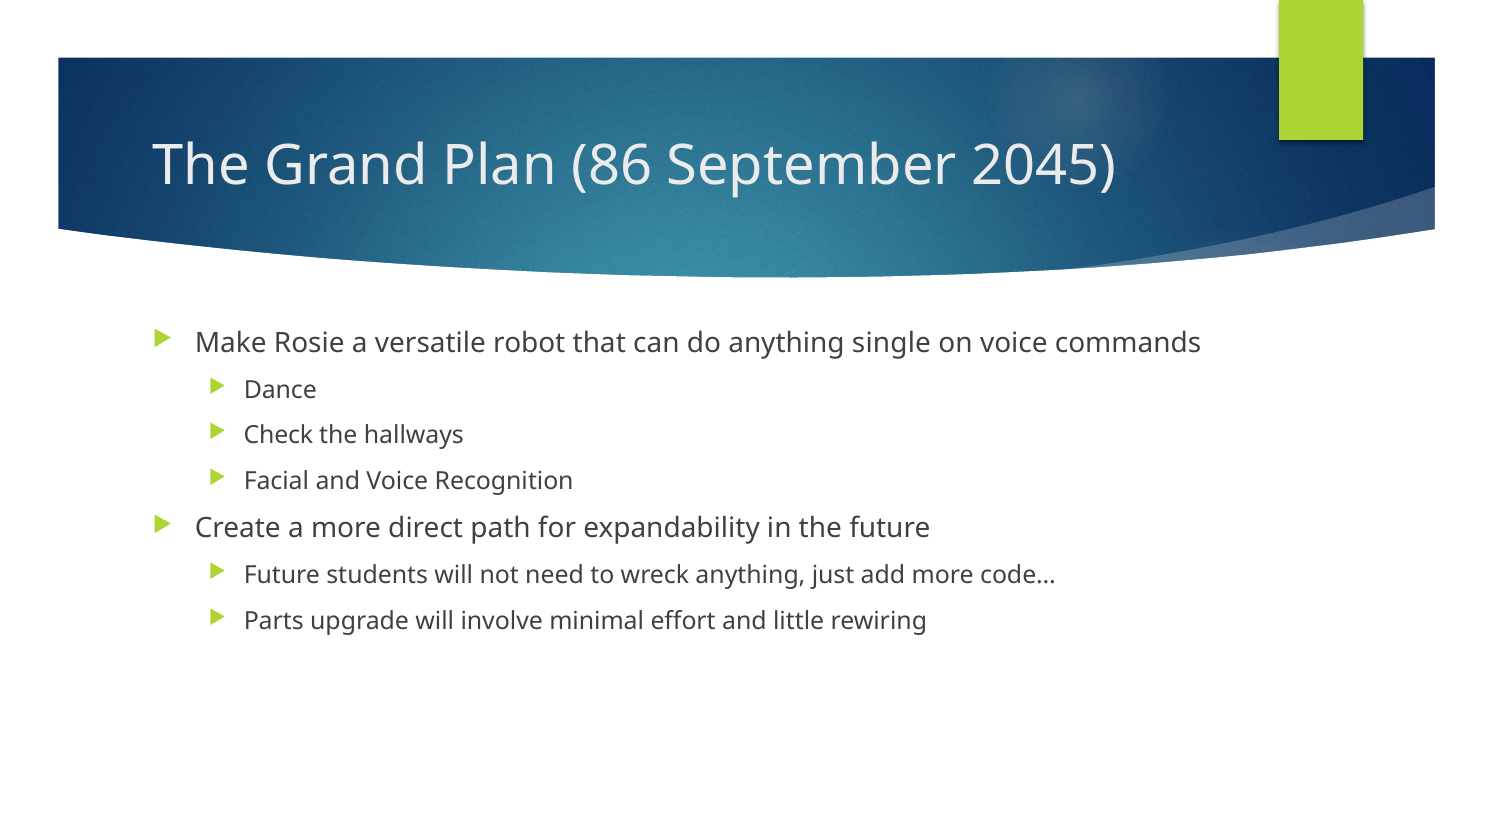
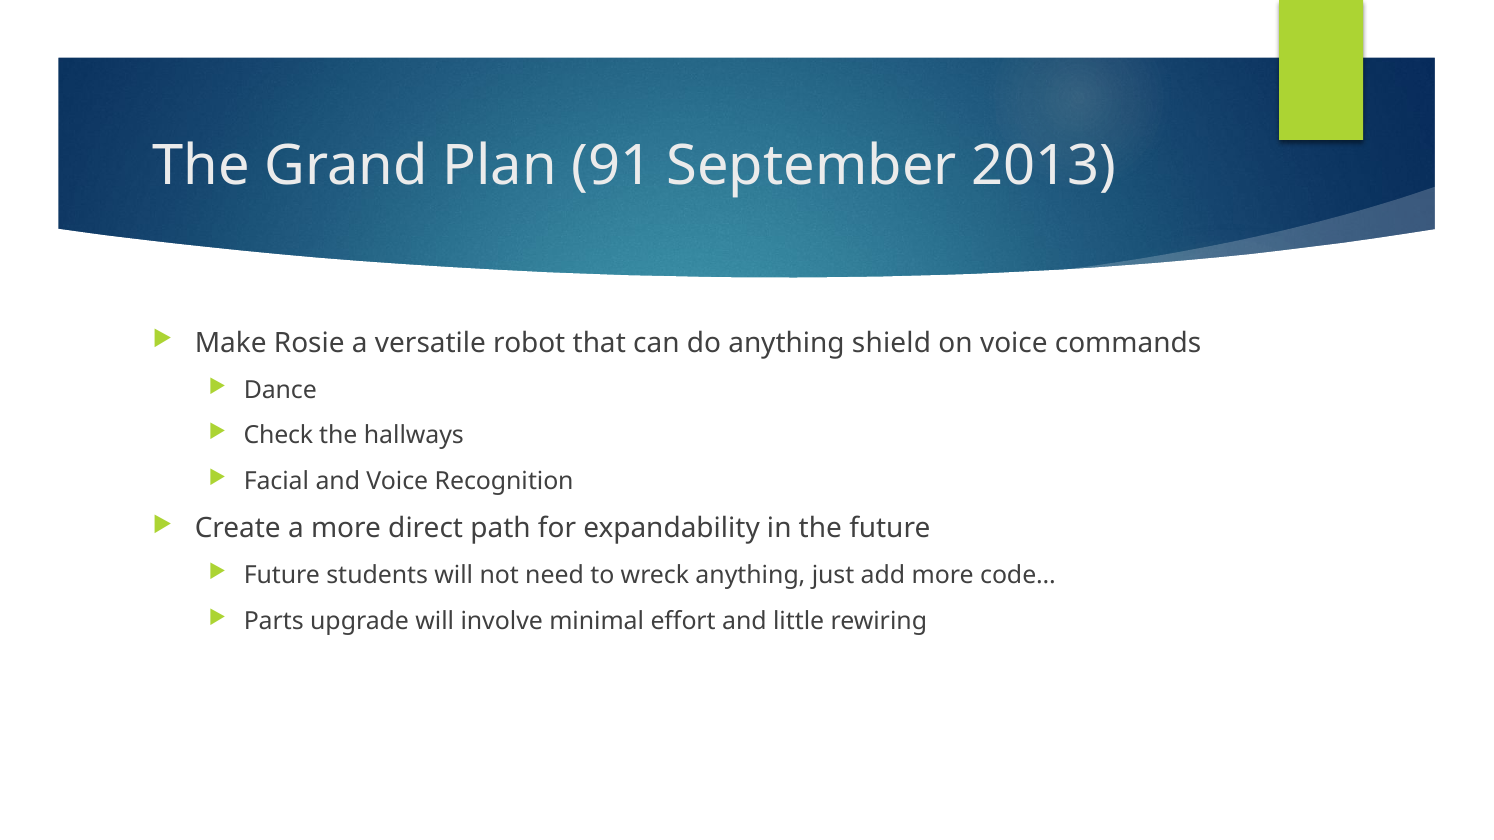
86: 86 -> 91 (612, 167)
2045: 2045 -> 2013 (1044, 167)
single: single -> shield (891, 343)
